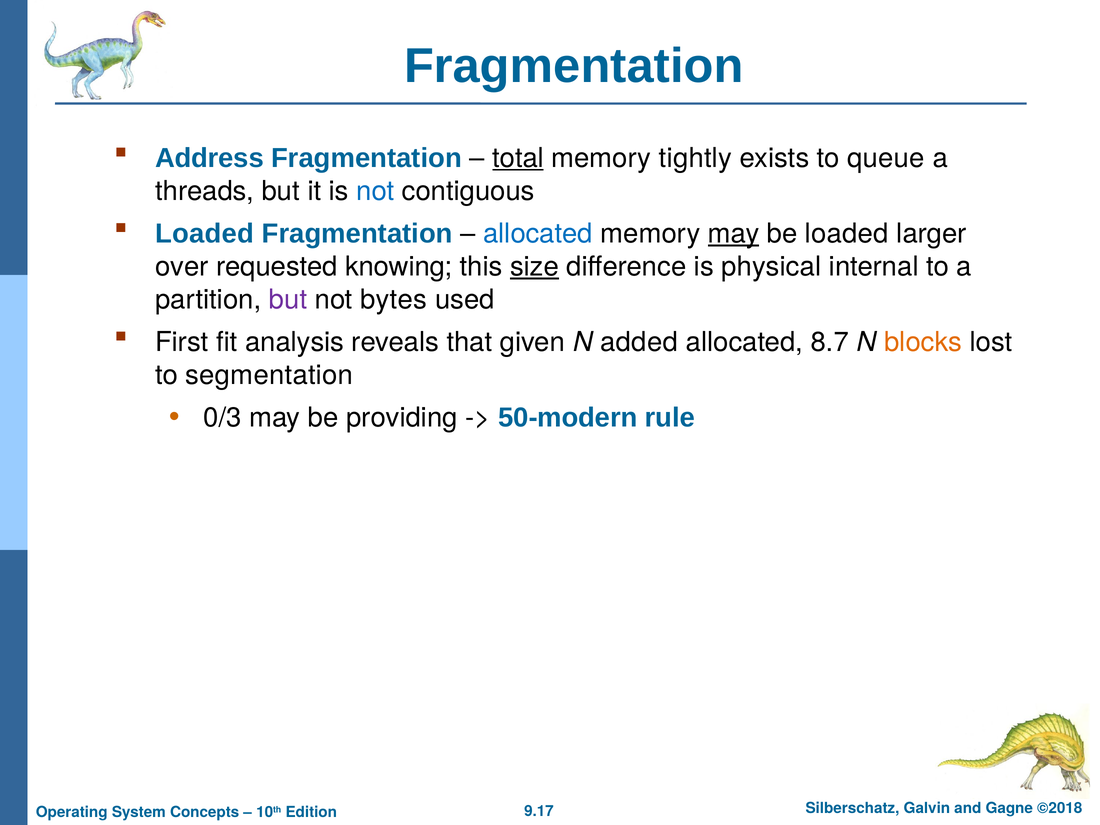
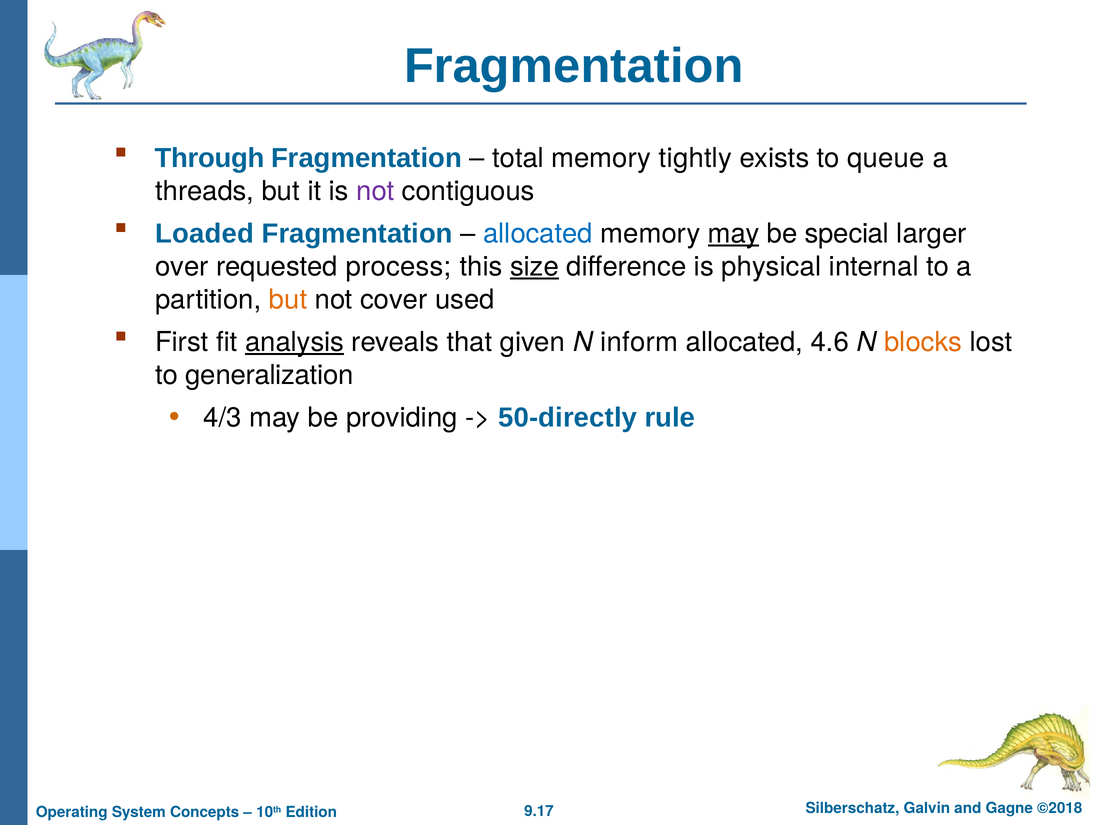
Address: Address -> Through (210, 158)
total underline: present -> none (518, 158)
not colour: blue -> purple (375, 191)
be loaded: loaded -> special (847, 234)
knowing: knowing -> process (399, 267)
but colour: purple -> orange (288, 300)
bytes: bytes -> cover (394, 300)
analysis underline: none -> present (295, 342)
added: added -> inform (639, 342)
8.7: 8.7 -> 4.6 (830, 342)
segmentation: segmentation -> generalization (269, 375)
0/3: 0/3 -> 4/3 (222, 418)
50-modern: 50-modern -> 50-directly (568, 418)
